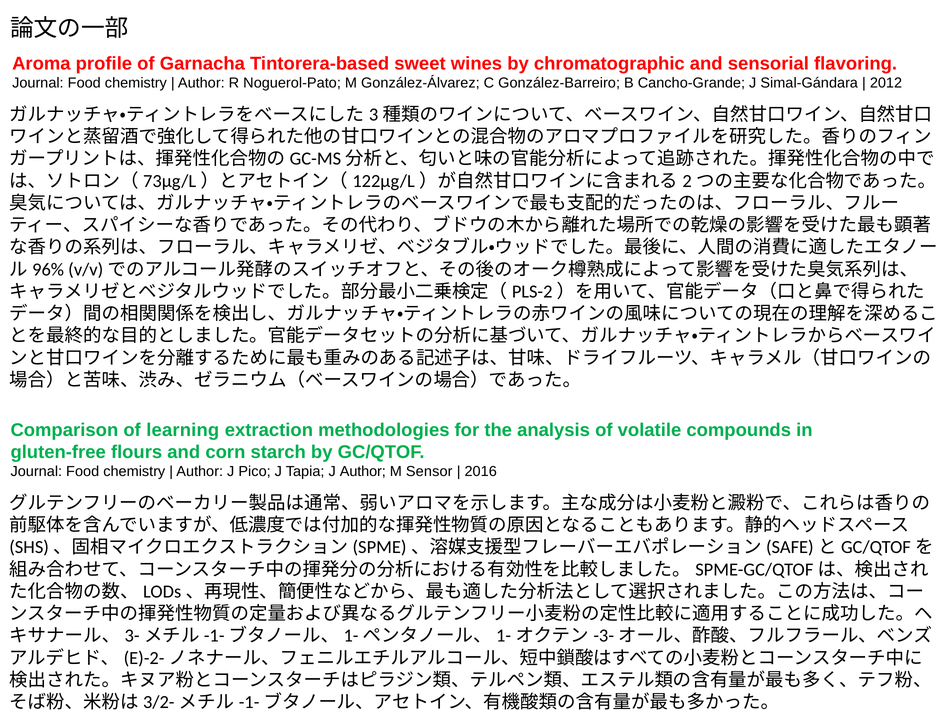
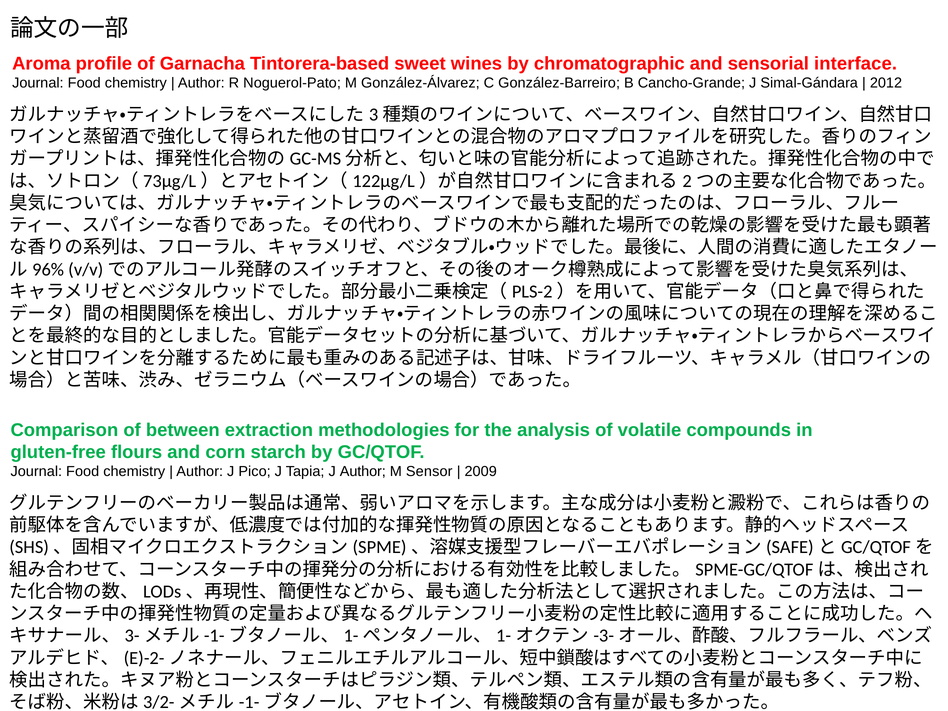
flavoring: flavoring -> interface (856, 64)
learning: learning -> between (183, 430)
2016: 2016 -> 2009 (481, 472)
